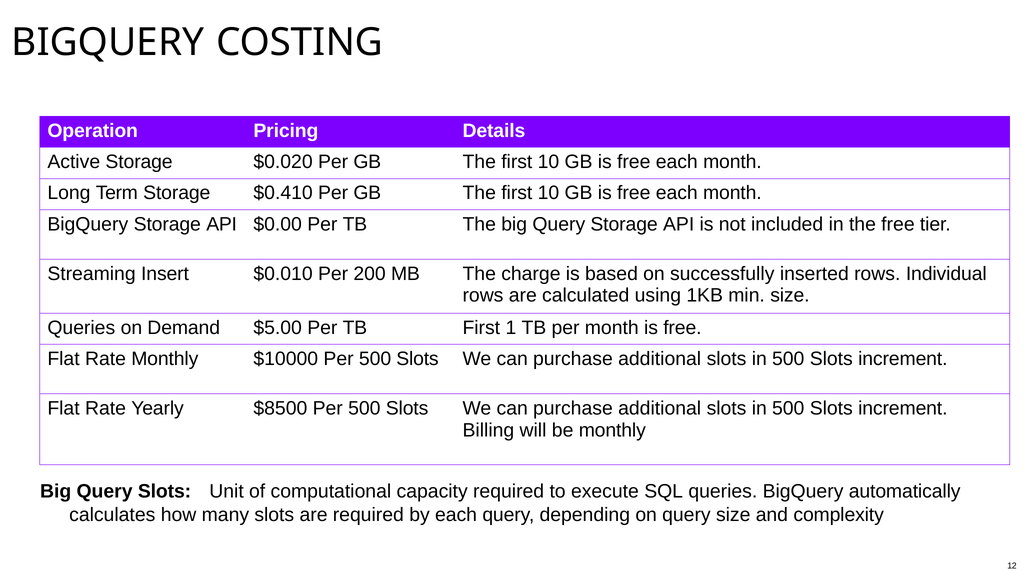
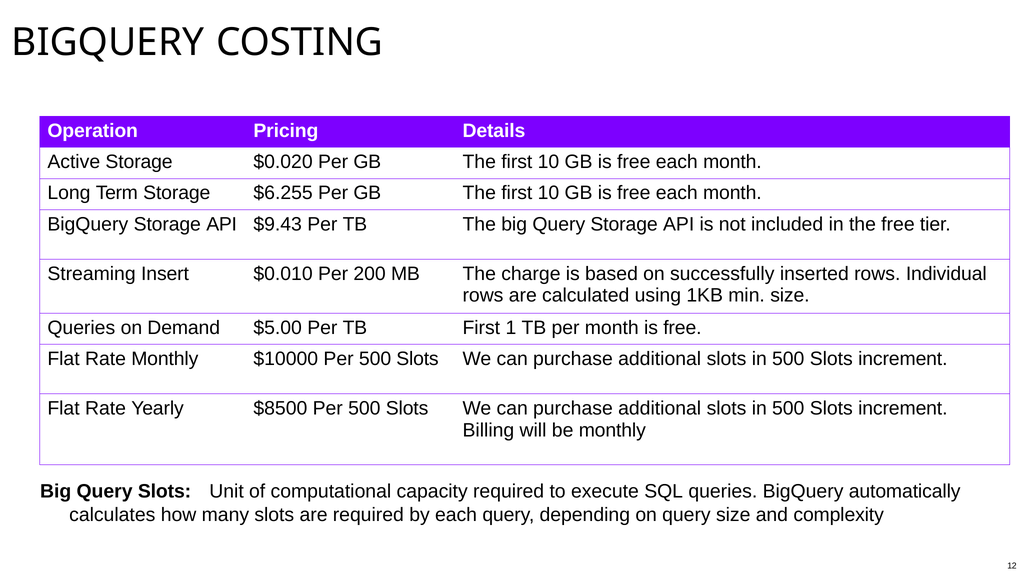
$0.410: $0.410 -> $6.255 (283, 193)
$0.00: $0.00 -> $9.43 (278, 224)
